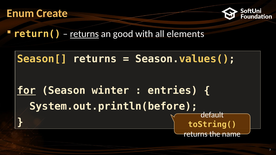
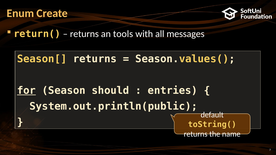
returns underline: present -> none (84, 34)
good: good -> tools (123, 34)
elements: elements -> messages (186, 34)
winter: winter -> should (110, 91)
System.out.println(before: System.out.println(before -> System.out.println(public (114, 107)
